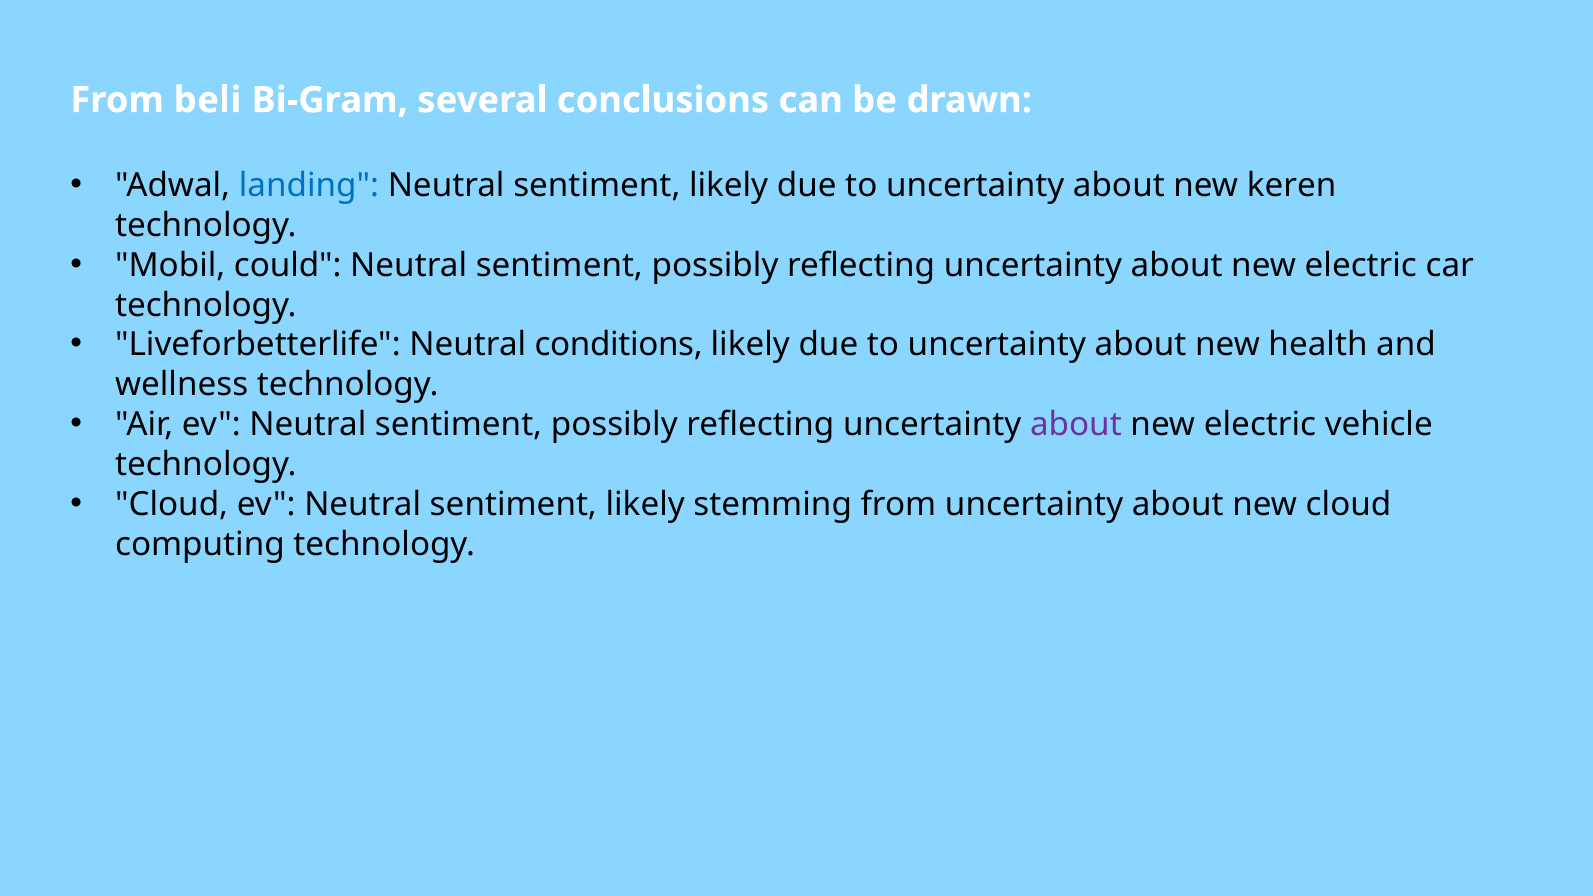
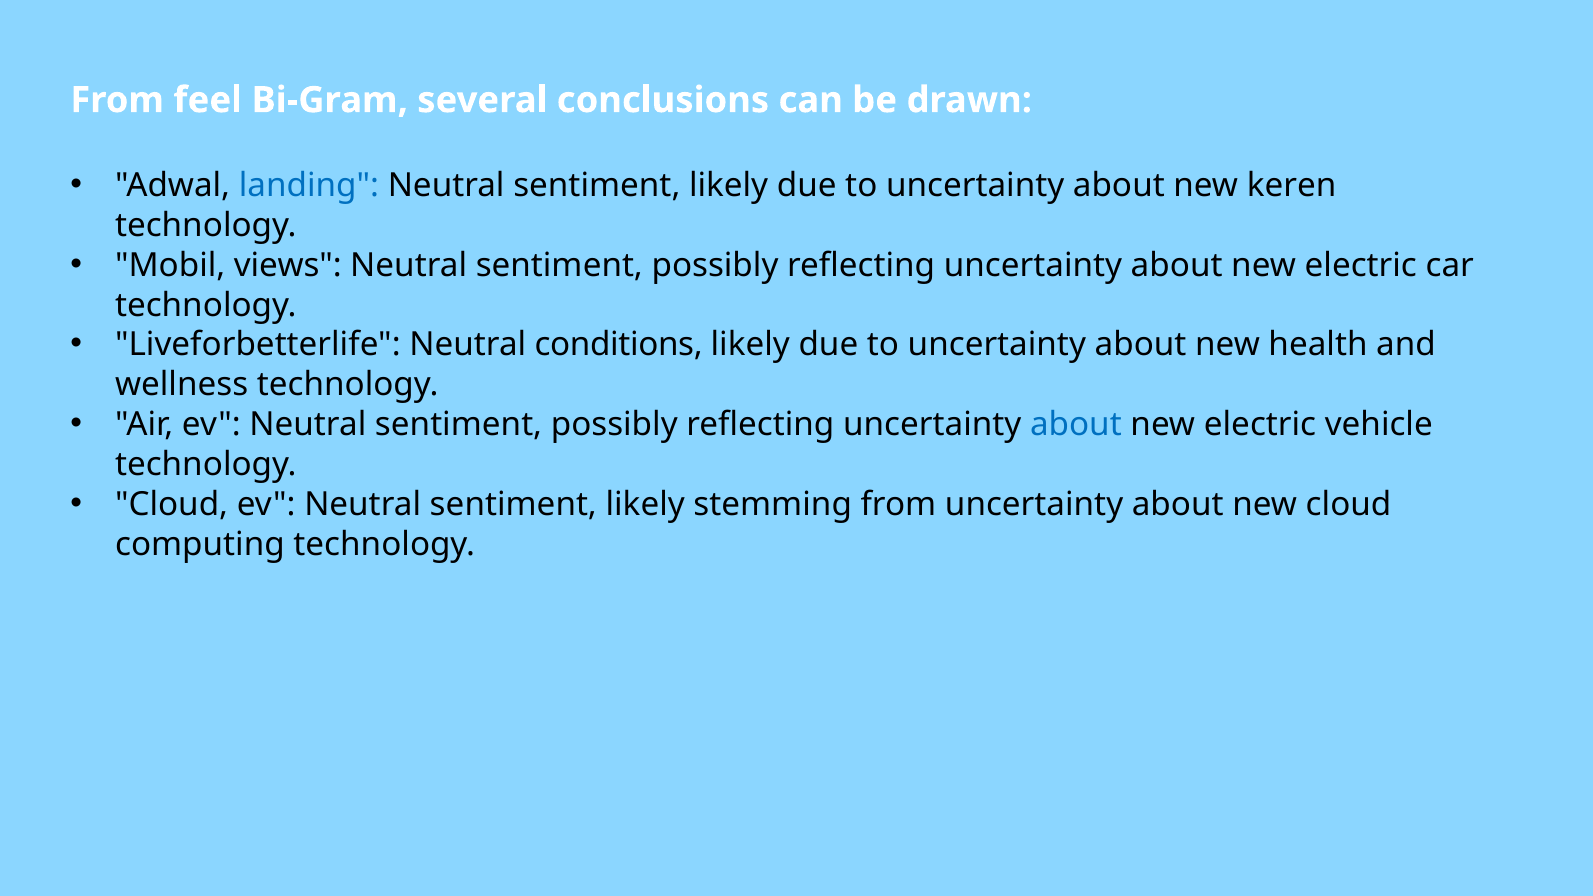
beli: beli -> feel (208, 100)
could: could -> views (288, 265)
about colour: purple -> blue (1076, 425)
